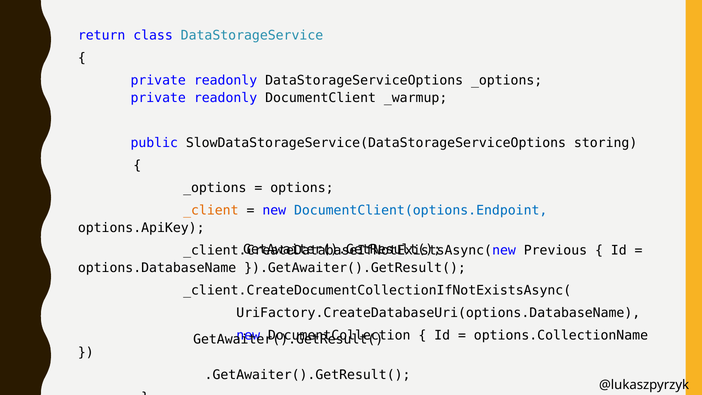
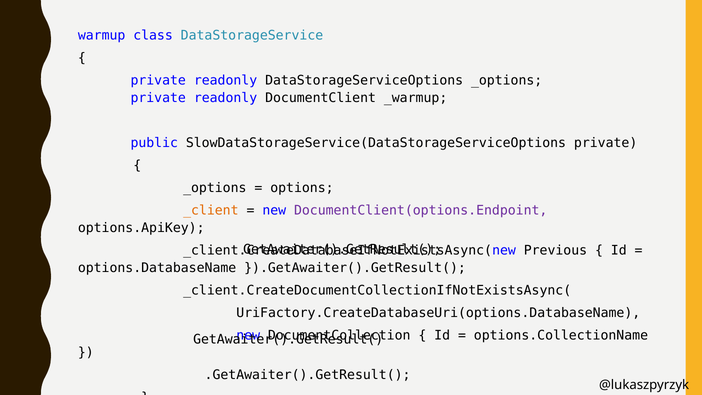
return: return -> warmup (102, 36)
SlowDataStorageService(DataStorageServiceOptions storing: storing -> private (606, 143)
DocumentClient(options.Endpoint colour: blue -> purple (421, 210)
